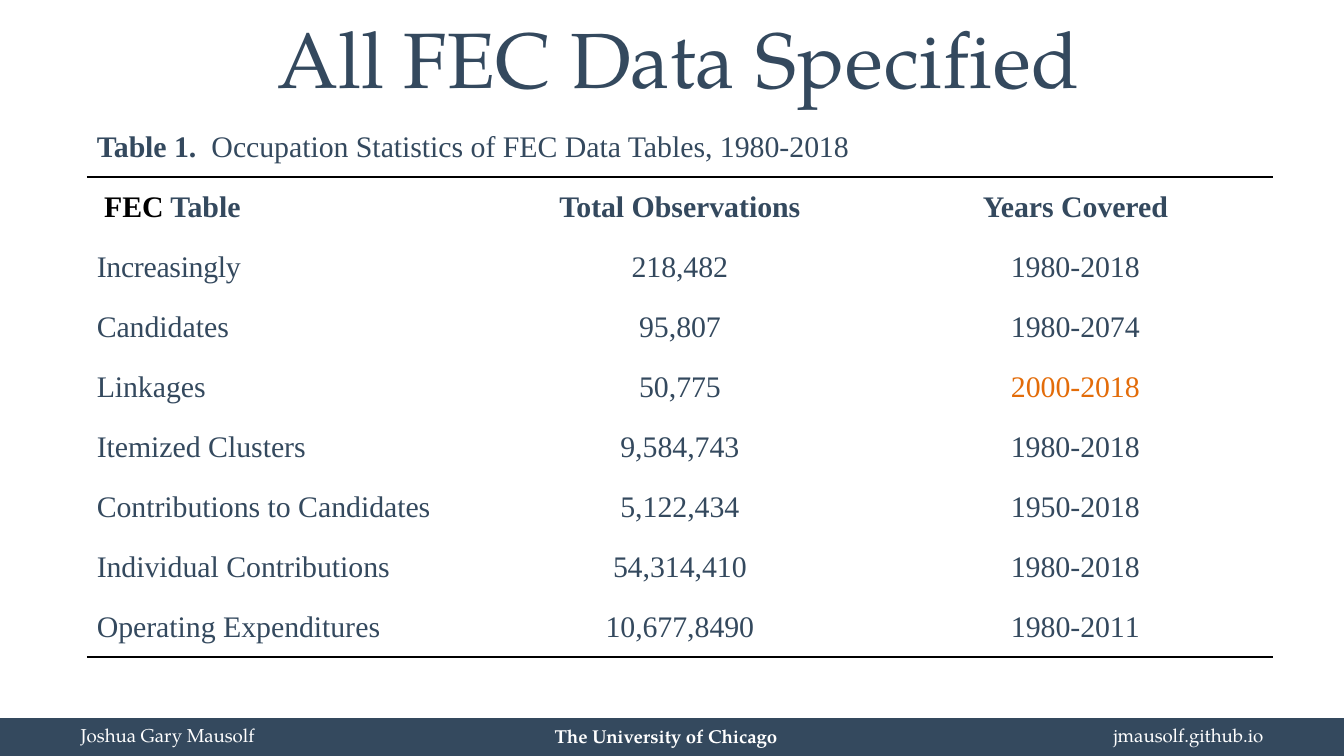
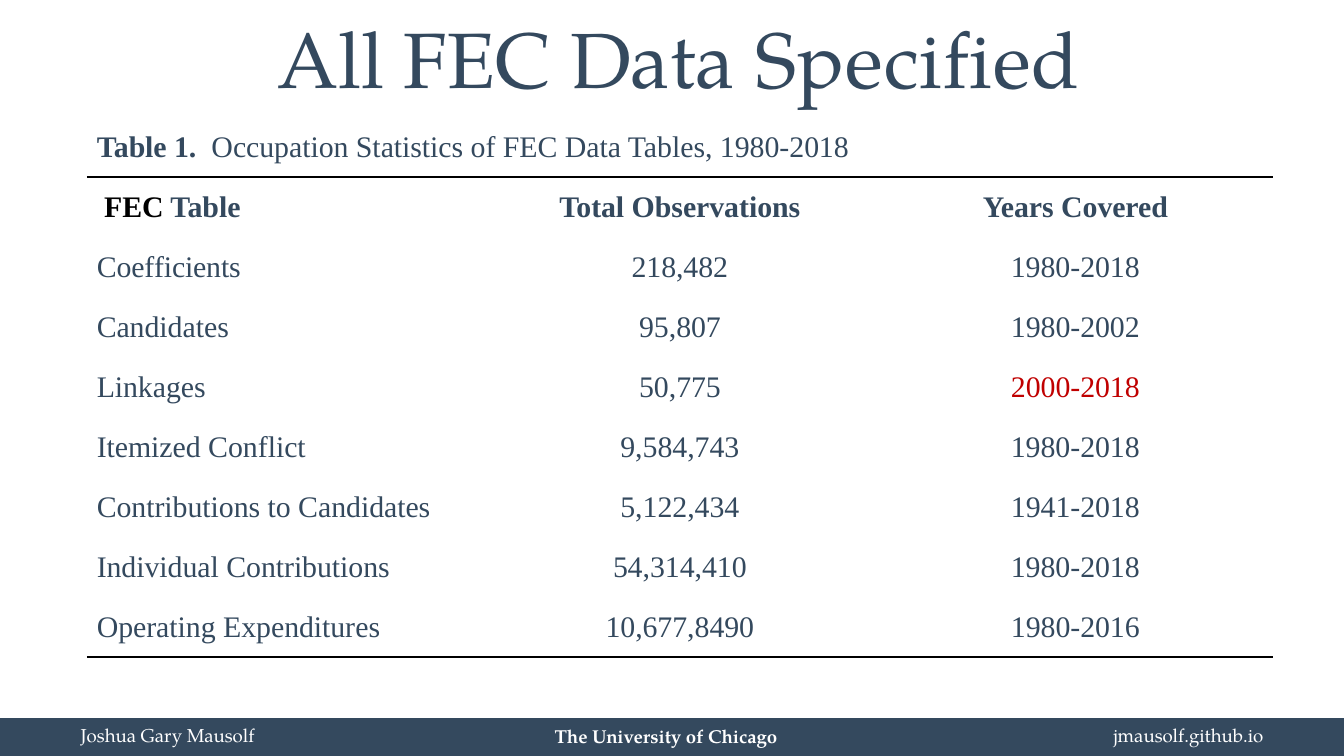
Increasingly: Increasingly -> Coefficients (169, 267)
1980-2074: 1980-2074 -> 1980-2002 (1075, 327)
2000-2018 colour: orange -> red (1075, 387)
Clusters: Clusters -> Conflict (257, 447)
1950-2018: 1950-2018 -> 1941-2018 (1075, 507)
1980-2011: 1980-2011 -> 1980-2016 (1075, 627)
